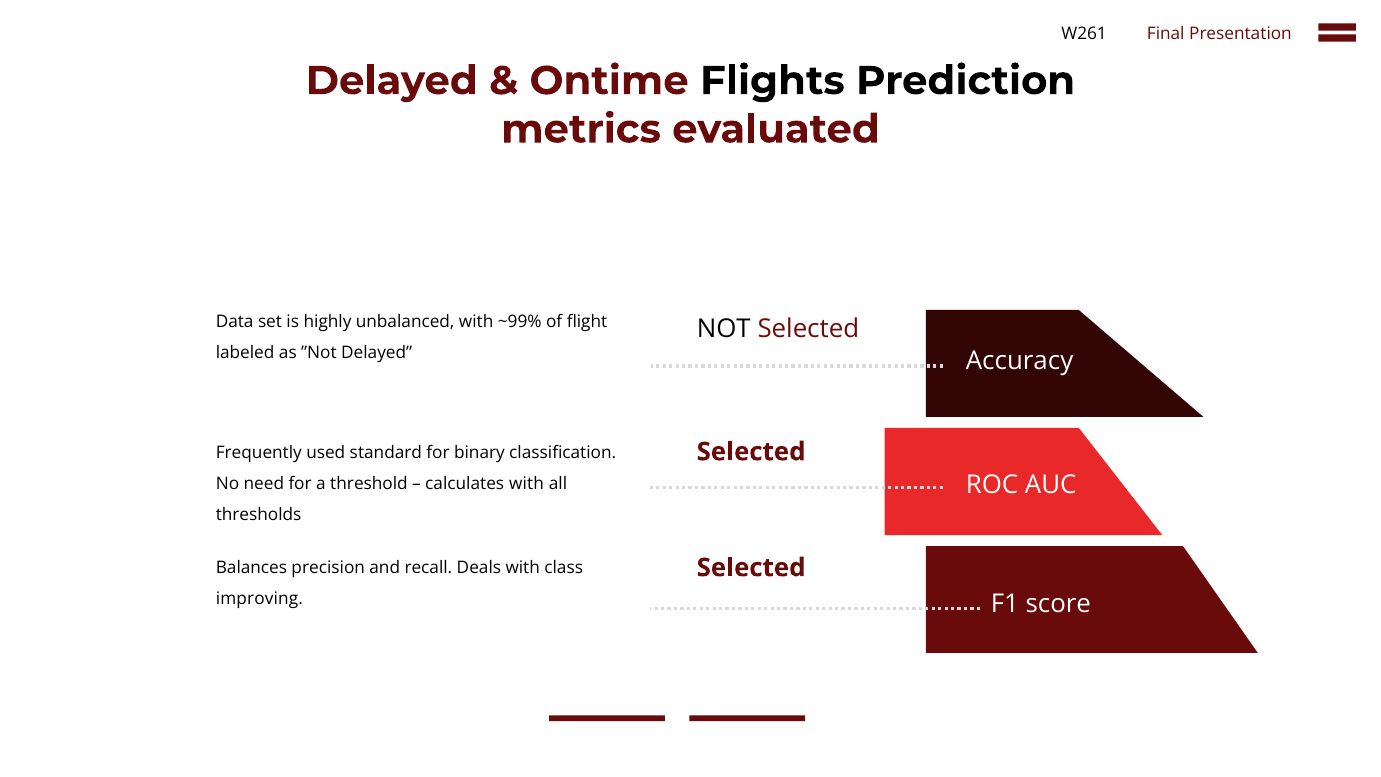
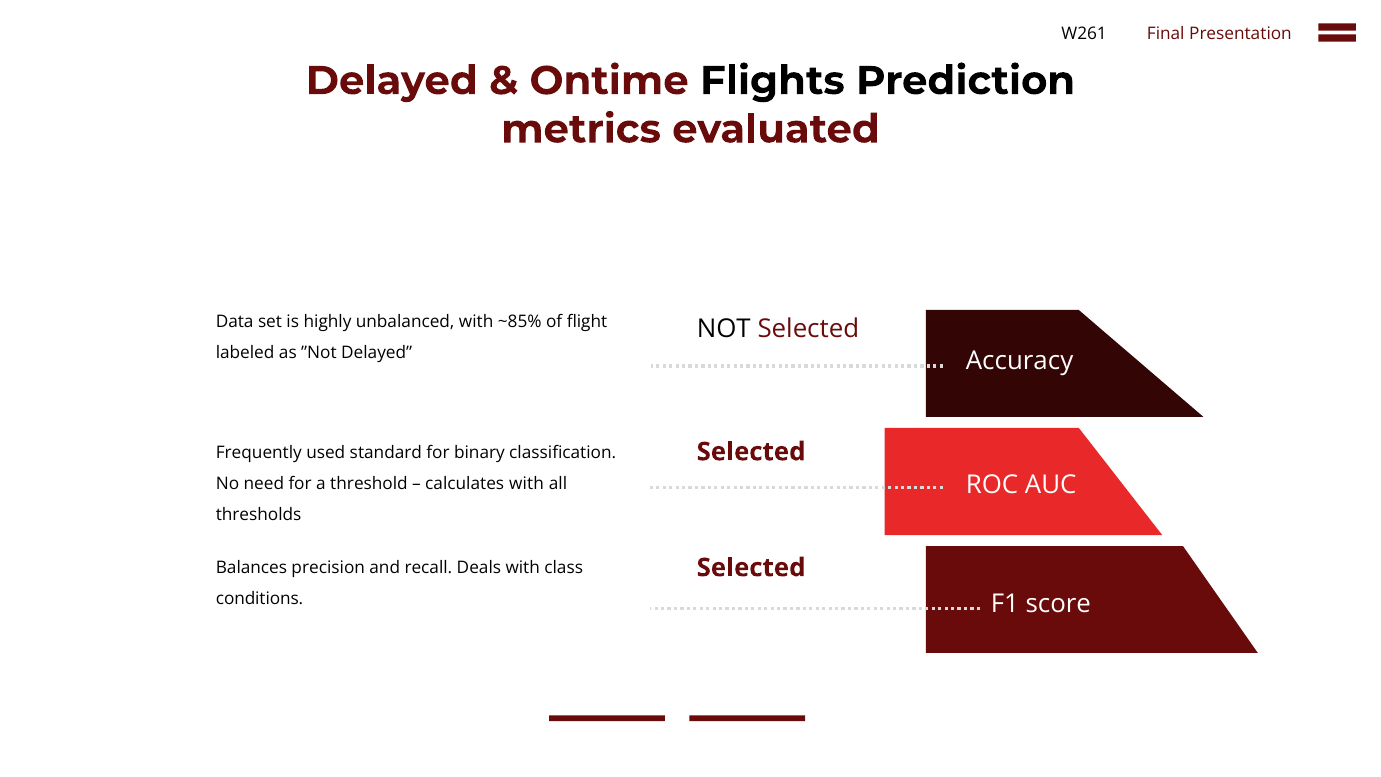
~99%: ~99% -> ~85% (520, 321)
improving: improving -> conditions (260, 599)
